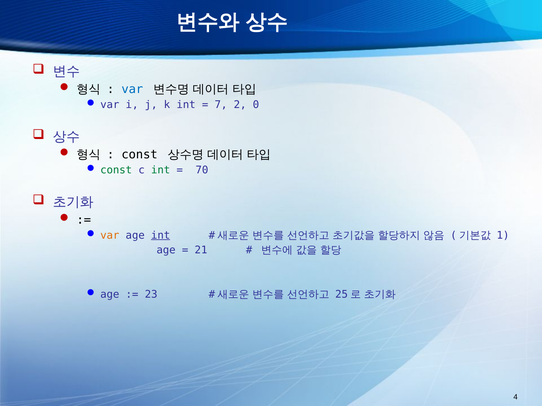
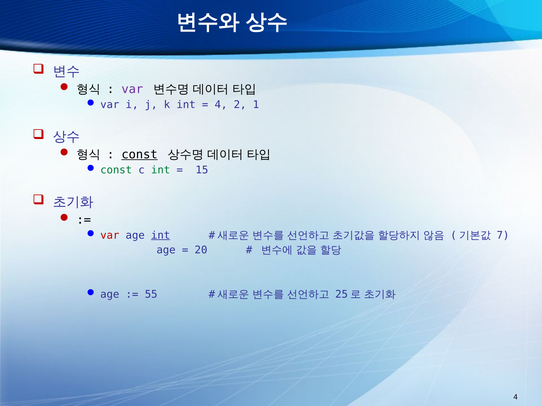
var colour: blue -> purple (132, 89)
7: 7 -> 4 (221, 105)
0: 0 -> 1 (256, 105)
const underline: none -> present (140, 155)
70: 70 -> 15 (202, 170)
var colour: orange -> red (110, 236)
1: 1 -> 7 (503, 236)
21: 21 -> 20 (201, 250)
23: 23 -> 55 (151, 295)
